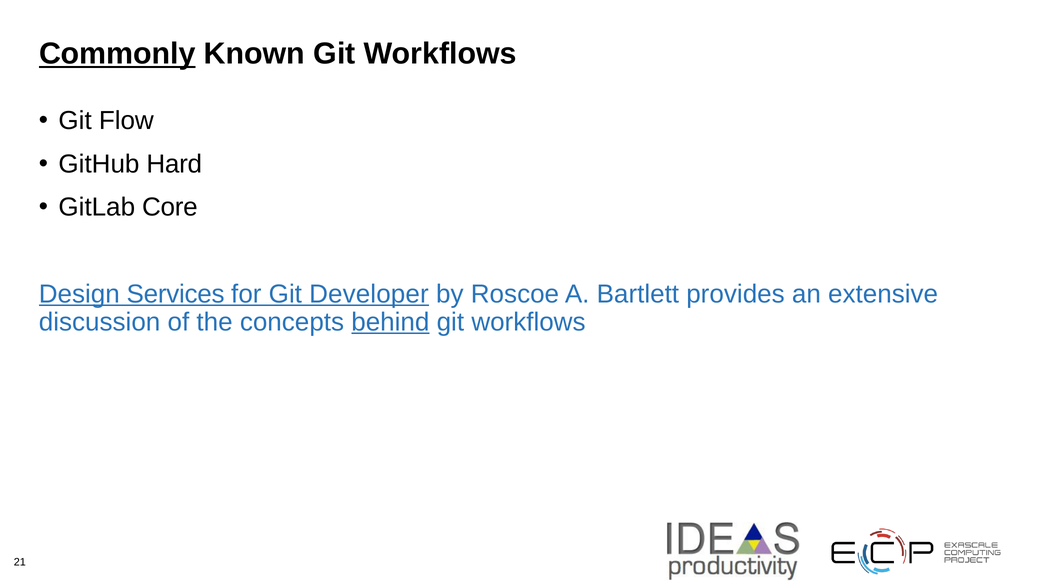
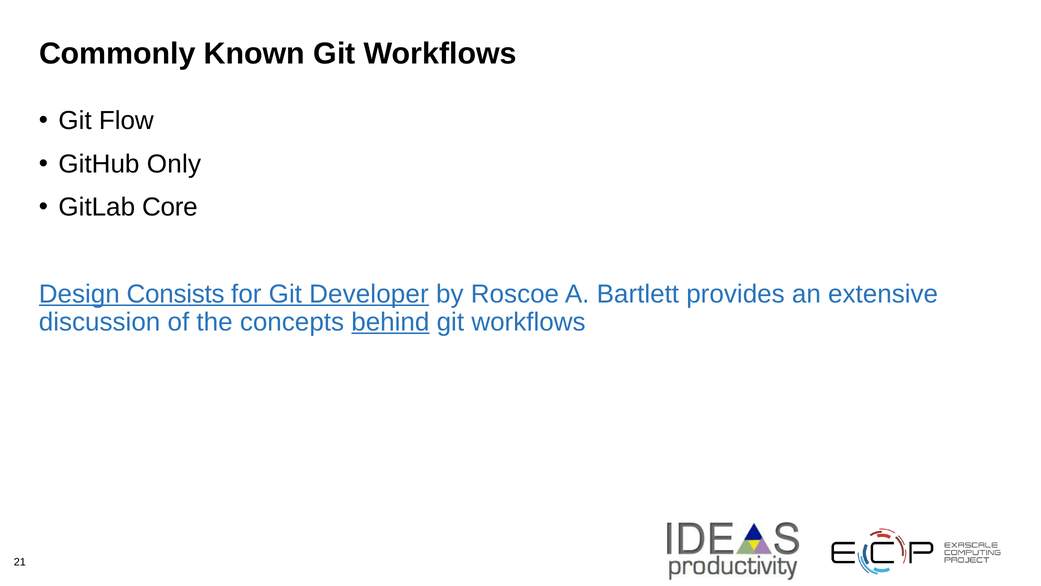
Commonly underline: present -> none (117, 54)
Hard: Hard -> Only (174, 164)
Services: Services -> Consists (176, 294)
